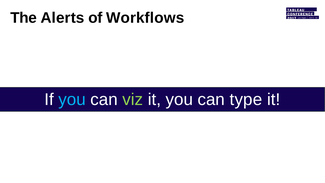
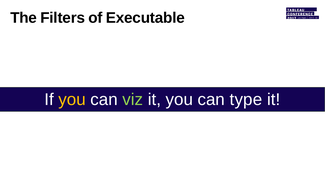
Alerts: Alerts -> Filters (63, 18)
Workflows: Workflows -> Executable (145, 18)
you colour: light blue -> yellow (72, 99)
